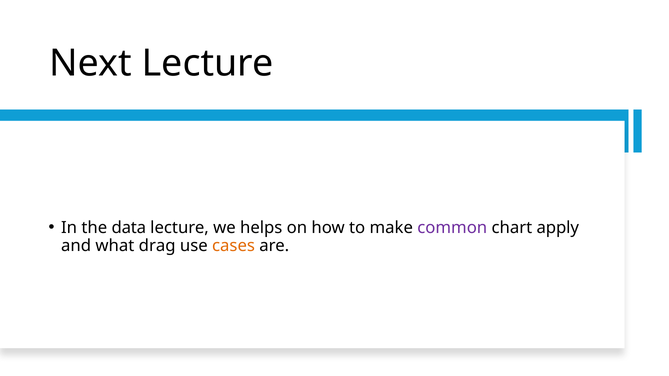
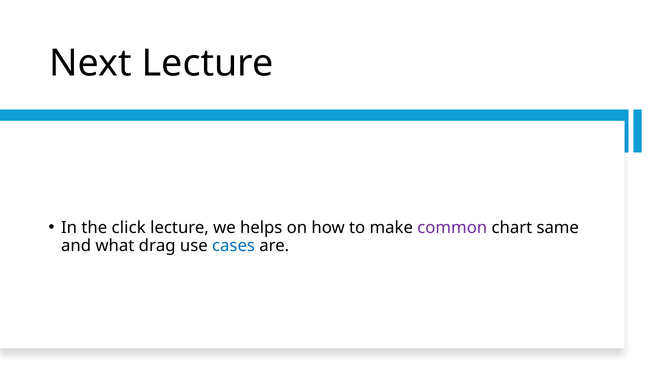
data: data -> click (129, 228)
apply: apply -> same (558, 228)
cases colour: orange -> blue (234, 246)
